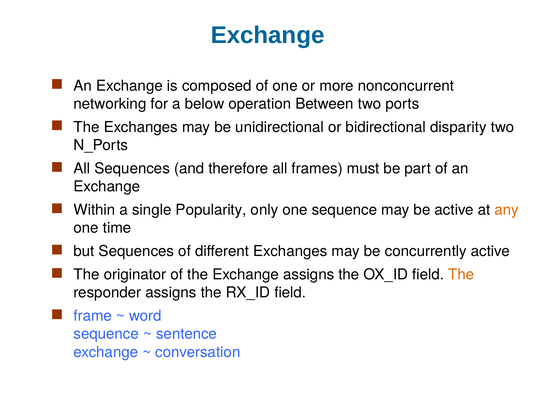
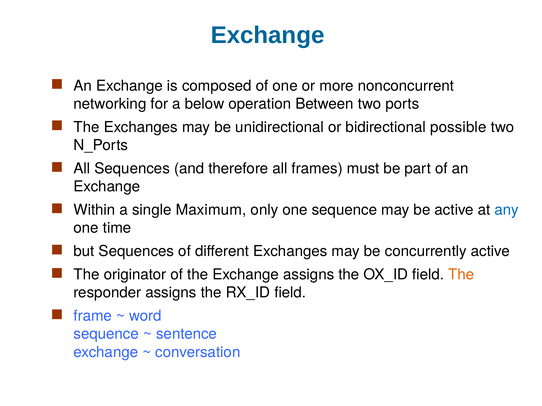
disparity: disparity -> possible (458, 127)
Popularity: Popularity -> Maximum (211, 210)
any colour: orange -> blue (507, 210)
